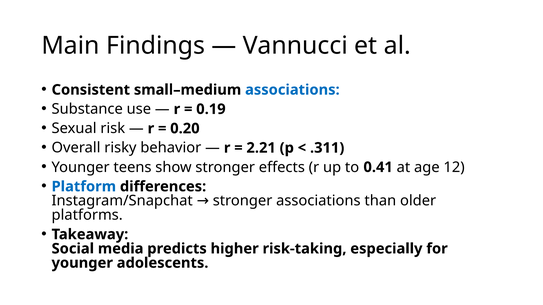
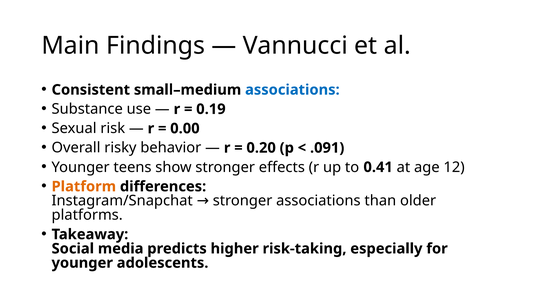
0.20: 0.20 -> 0.00 (185, 129)
2.21: 2.21 -> 0.20 (261, 148)
.311: .311 -> .091 (327, 148)
Platform colour: blue -> orange (84, 187)
